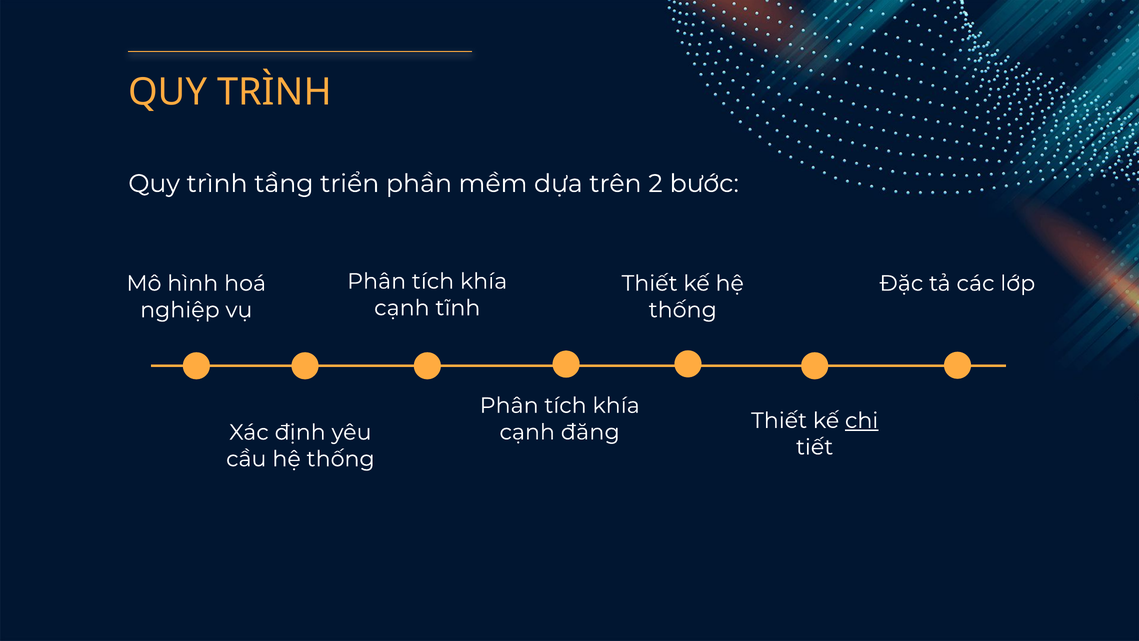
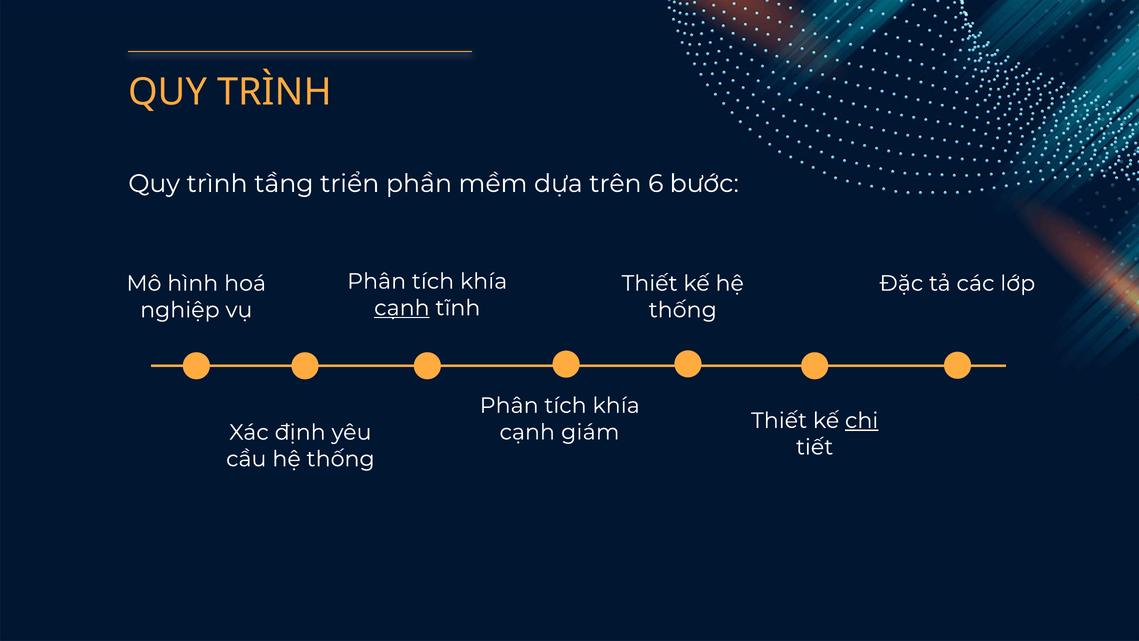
2: 2 -> 6 (656, 184)
cạnh underline: none -> present (402, 308)
đăng: đăng -> giám (590, 432)
